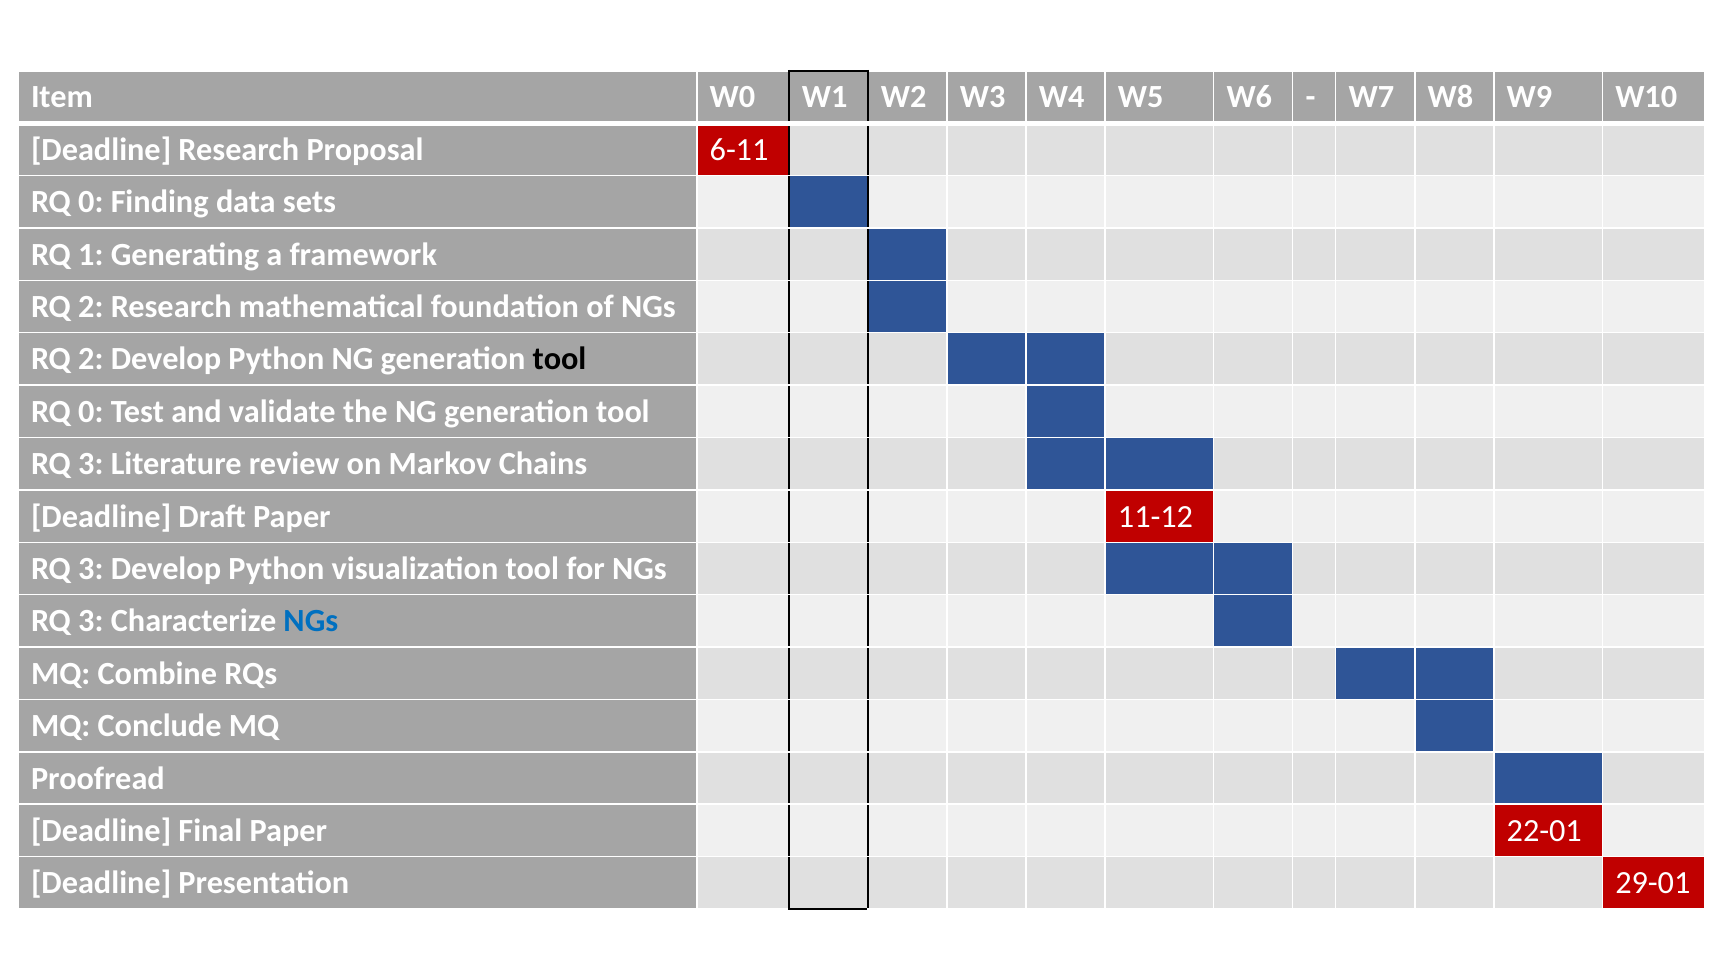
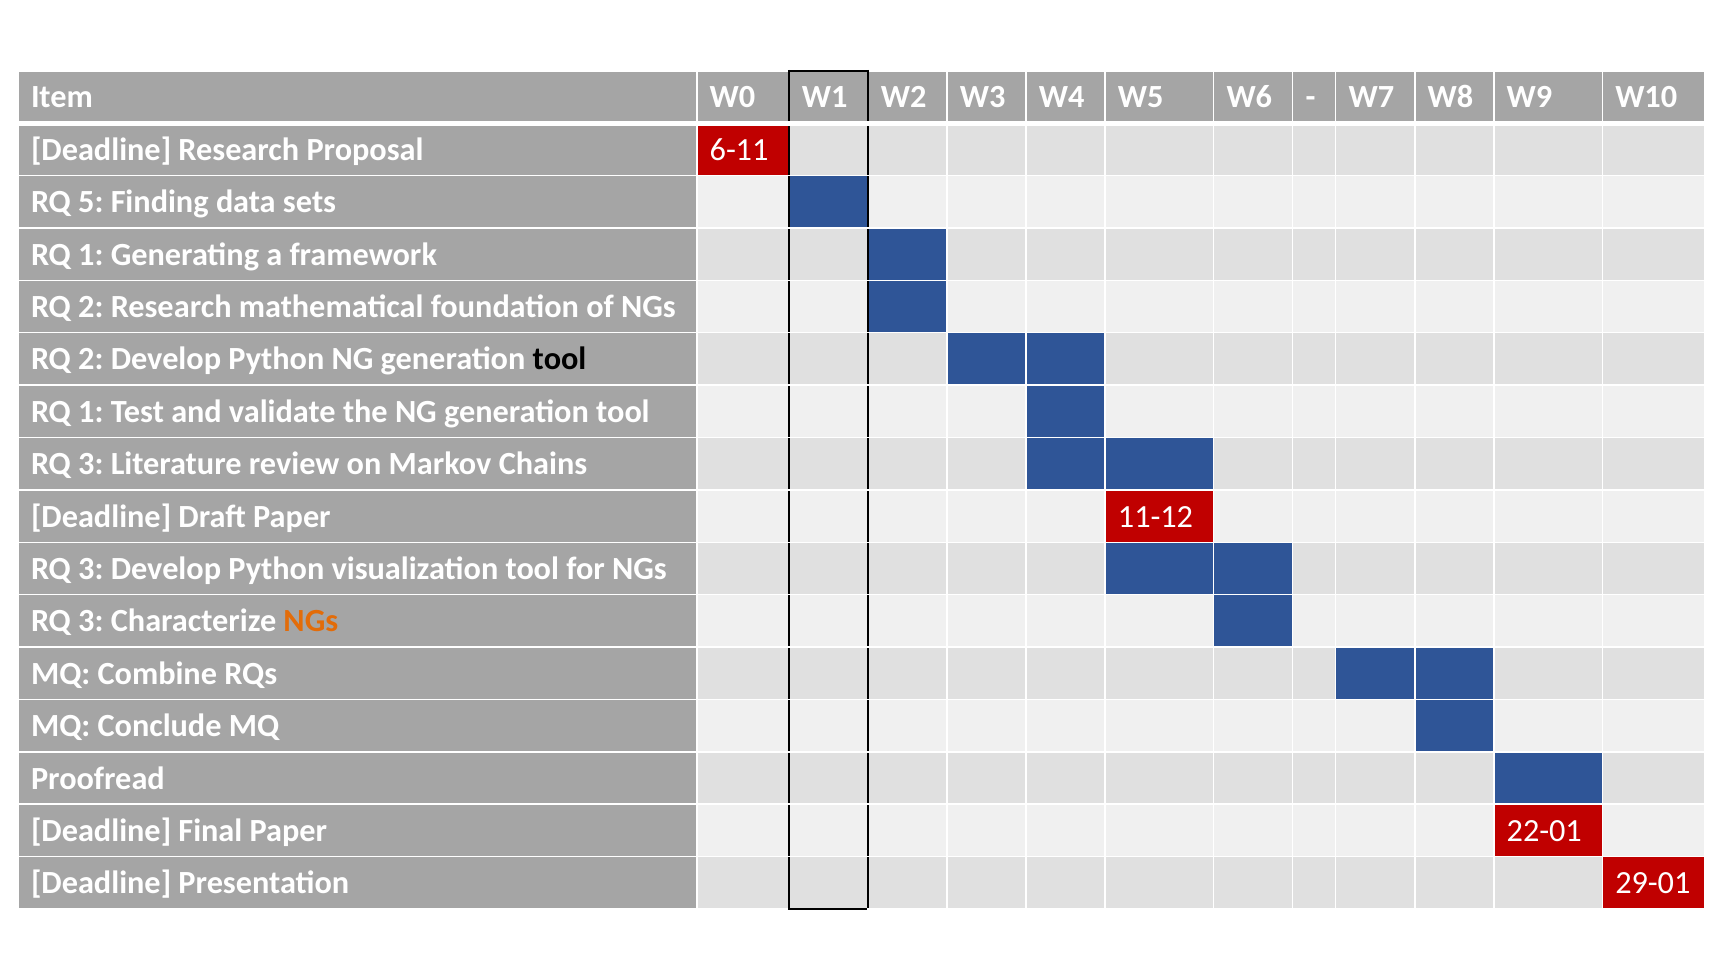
0: 0 -> 5 (91, 202)
0: 0 -> 1 (91, 412)
NGs colour: blue -> orange (311, 621)
